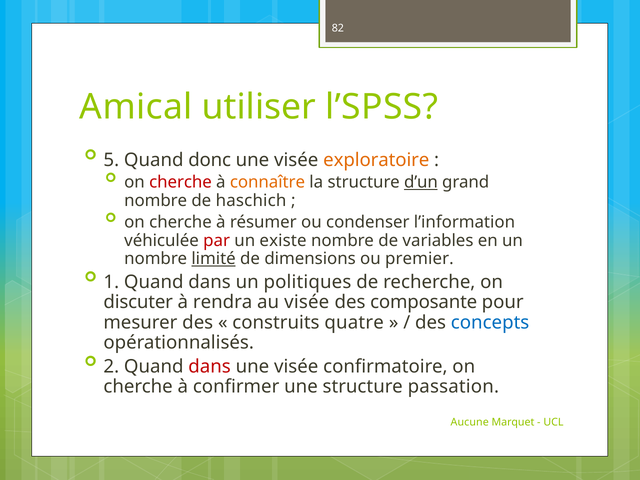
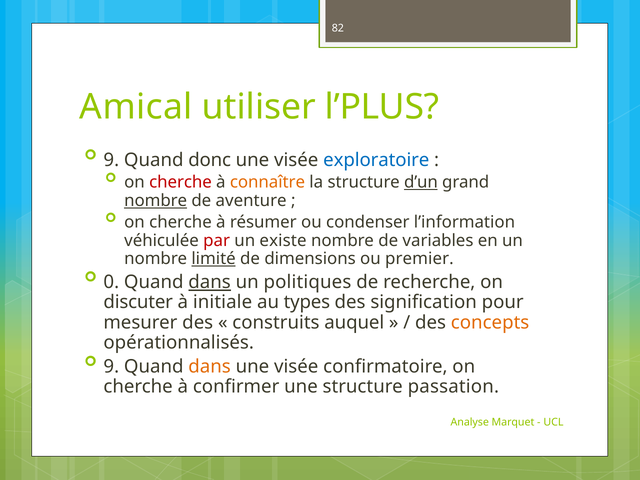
l’SPSS: l’SPSS -> l’PLUS (382, 107)
5: 5 -> 9 (111, 160)
exploratoire colour: orange -> blue (376, 160)
nombre underline: none -> present (156, 201)
haschich: haschich -> aventure (251, 201)
1: 1 -> 0 (111, 282)
dans underline: none -> present (210, 282)
rendra: rendra -> initiale (223, 302)
au visée: visée -> types (307, 302)
composante: composante -> signification (424, 302)
quatre: quatre -> auquel (354, 322)
concepts colour: blue -> orange (490, 322)
2: 2 -> 9 (111, 367)
dans colour: red -> orange (210, 367)
Aucune: Aucune -> Analyse (470, 422)
